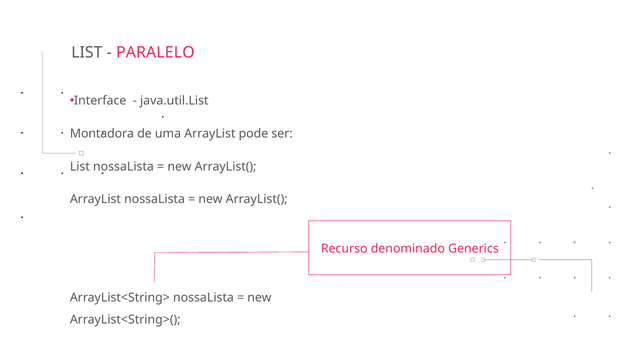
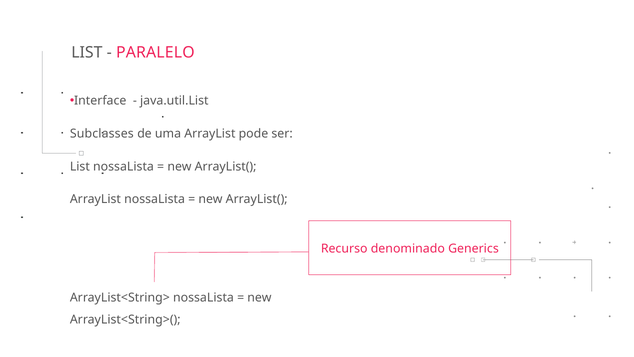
Montadora: Montadora -> Subclasses (102, 134)
